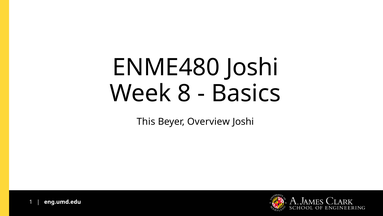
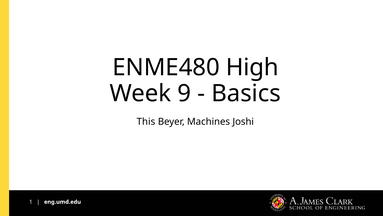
ENME480 Joshi: Joshi -> High (252, 67)
8: 8 -> 9 (184, 93)
Overview: Overview -> Machines (209, 121)
